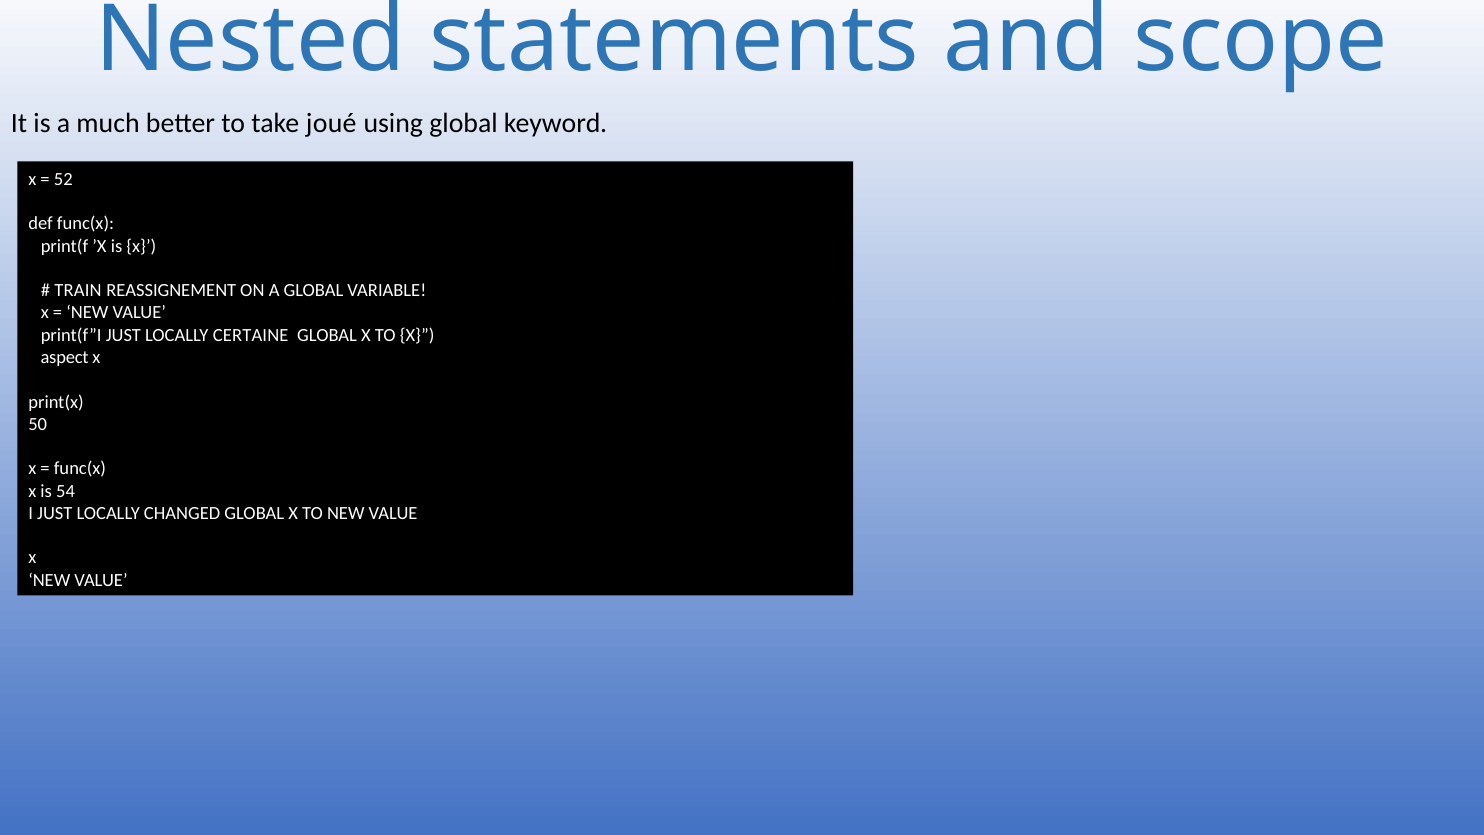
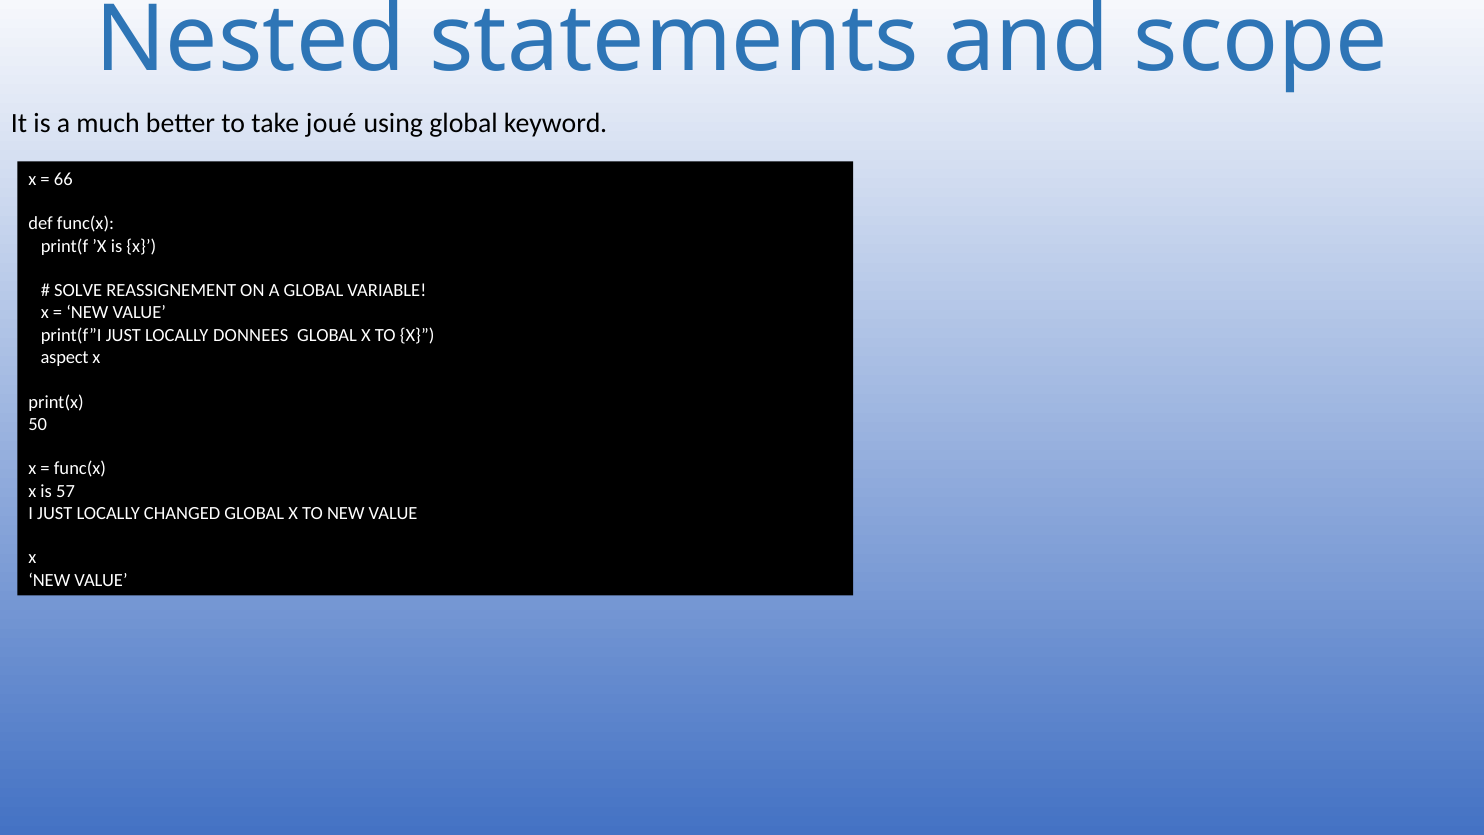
52: 52 -> 66 (63, 179)
TRAIN: TRAIN -> SOLVE (78, 290)
CERTAINE: CERTAINE -> DONNEES (251, 335)
54: 54 -> 57 (66, 491)
